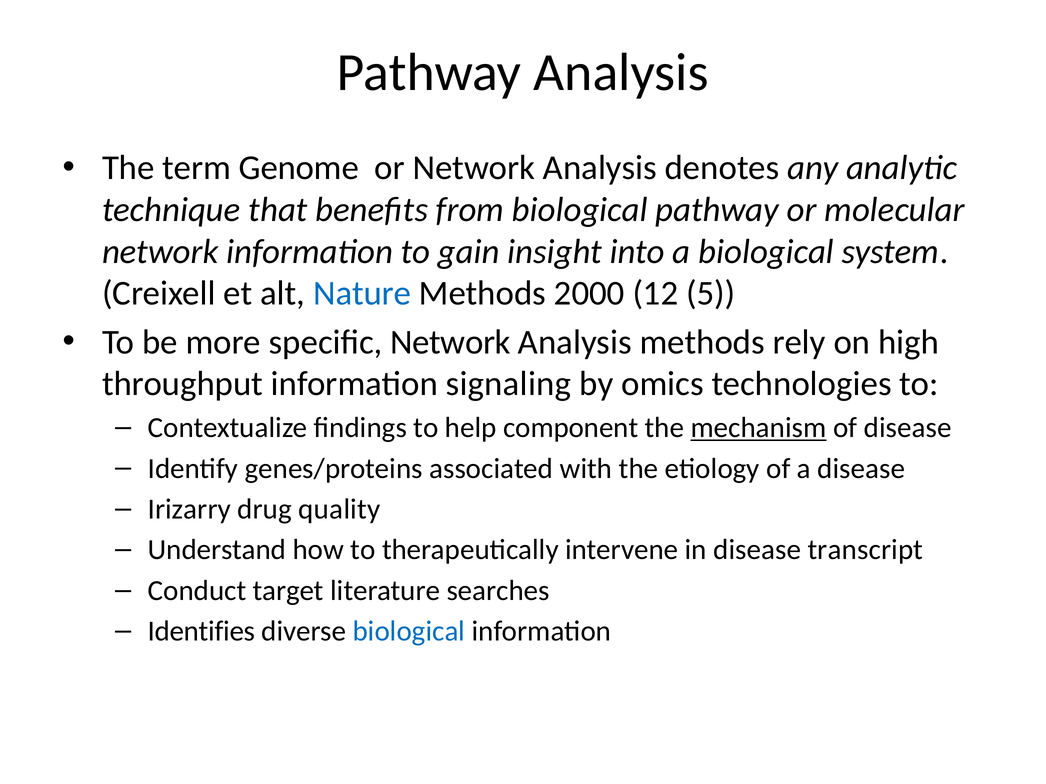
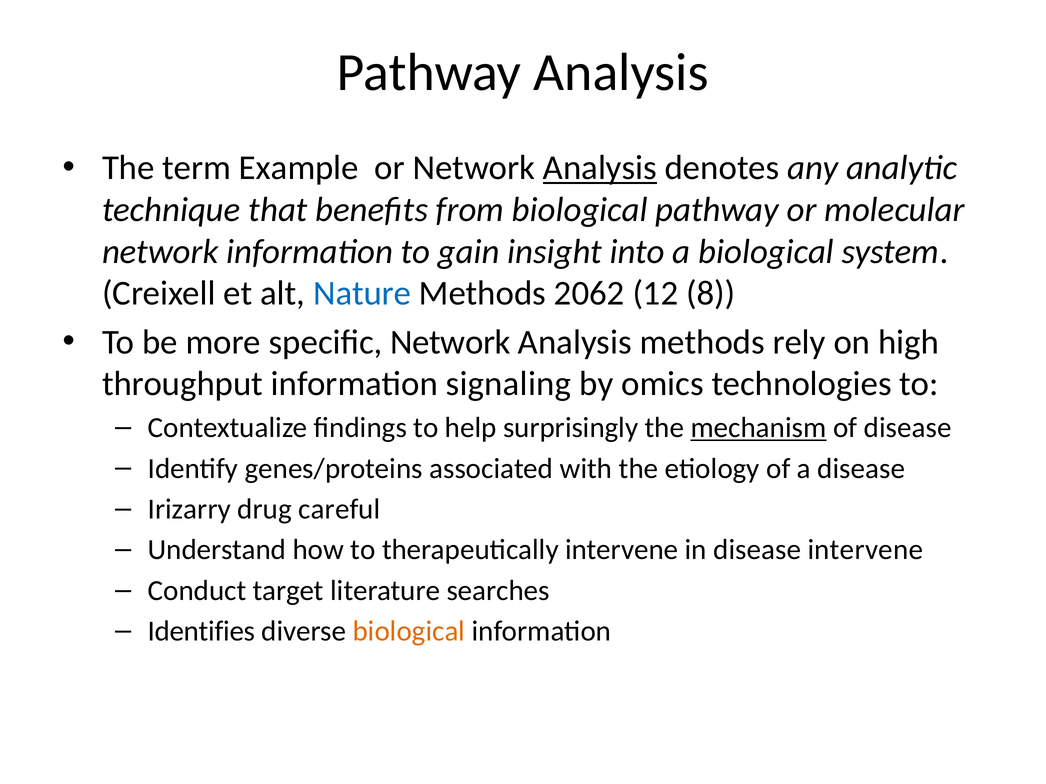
Genome: Genome -> Example (299, 168)
Analysis underline: none -> present (600, 168)
2000: 2000 -> 2062 (589, 294)
5: 5 -> 8 (711, 294)
component: component -> surprisingly (571, 428)
quality: quality -> careful (339, 509)
disease transcript: transcript -> intervene (865, 550)
biological colour: blue -> orange (409, 632)
